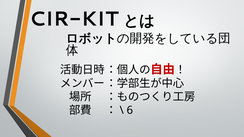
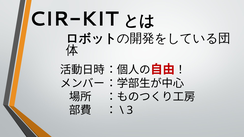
6: 6 -> 3 (130, 110)
